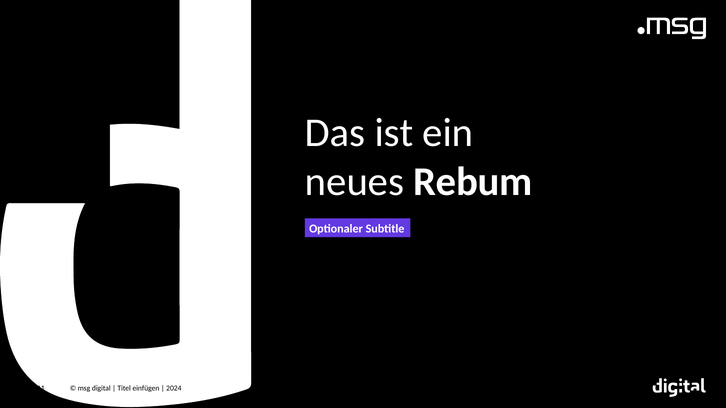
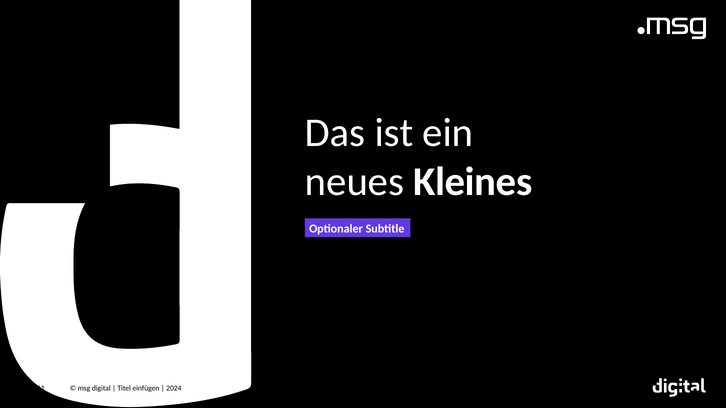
Rebum: Rebum -> Kleines (473, 182)
